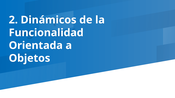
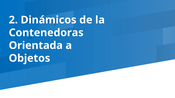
Funcionalidad: Funcionalidad -> Contenedoras (46, 33)
